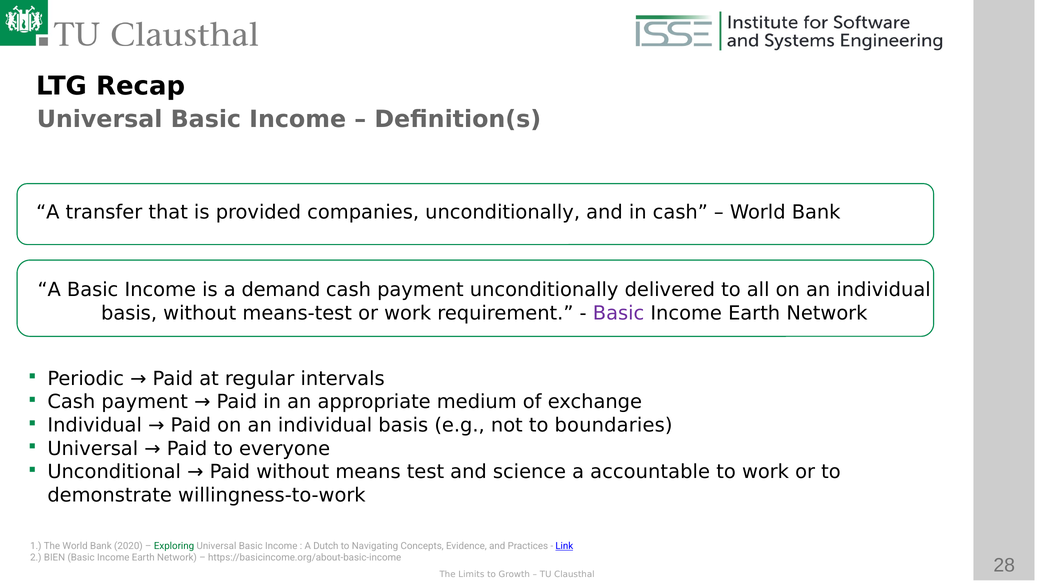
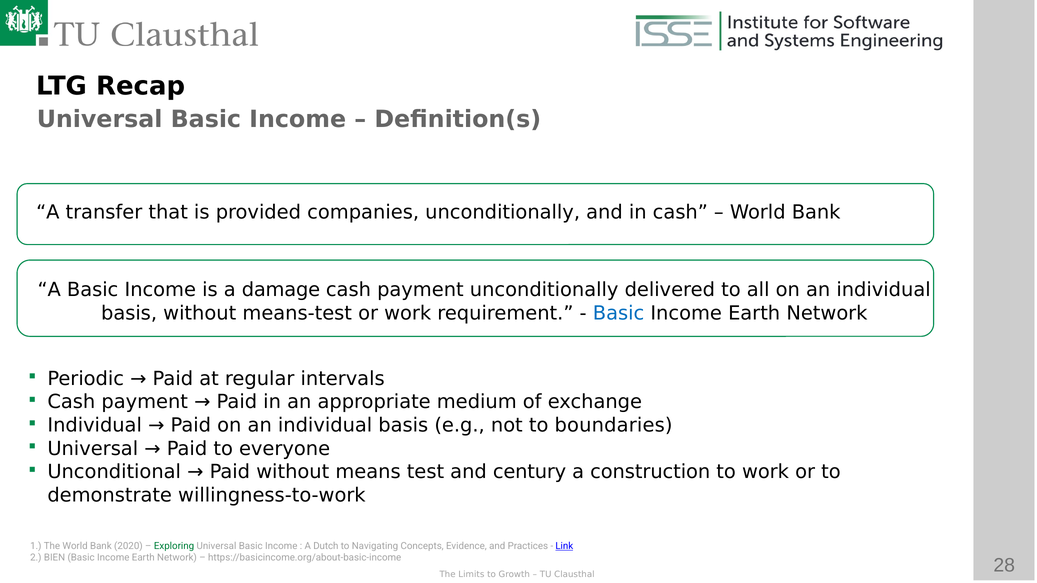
demand: demand -> damage (281, 290)
Basic colour: purple -> blue (619, 313)
science: science -> century (530, 472)
accountable: accountable -> construction (650, 472)
